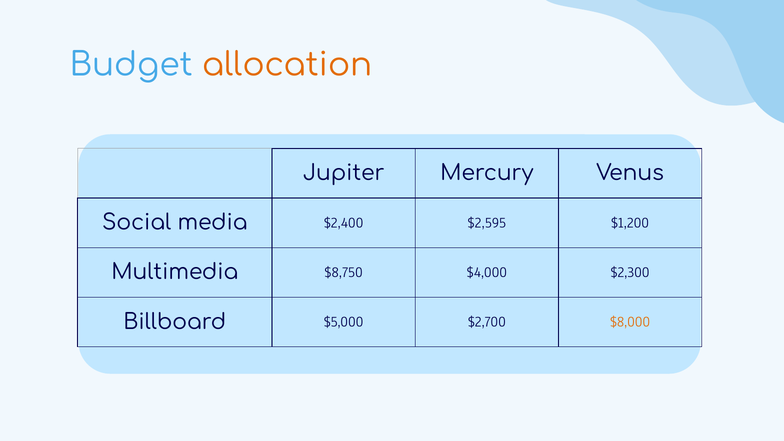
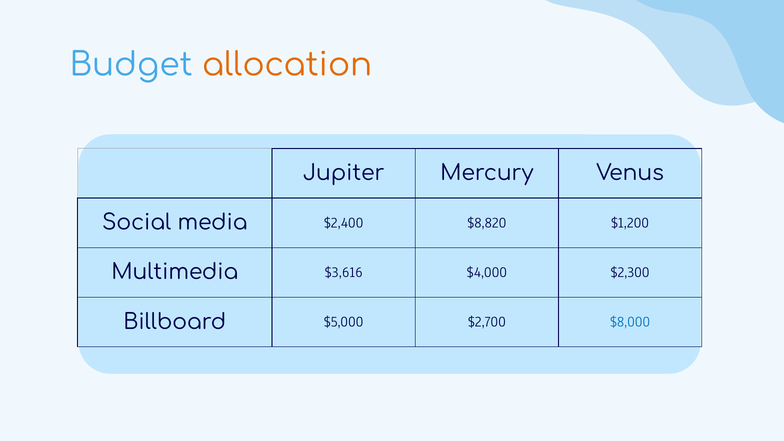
$2,595: $2,595 -> $8,820 (487, 223)
$8,750: $8,750 -> $3,616 (344, 272)
$8,000 colour: orange -> blue (630, 322)
